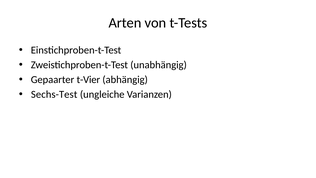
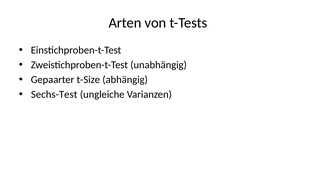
t-Vier: t-Vier -> t-Size (88, 80)
